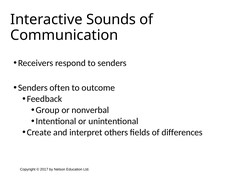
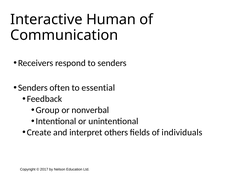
Sounds: Sounds -> Human (111, 20)
outcome: outcome -> essential (98, 88)
differences: differences -> individuals (182, 132)
